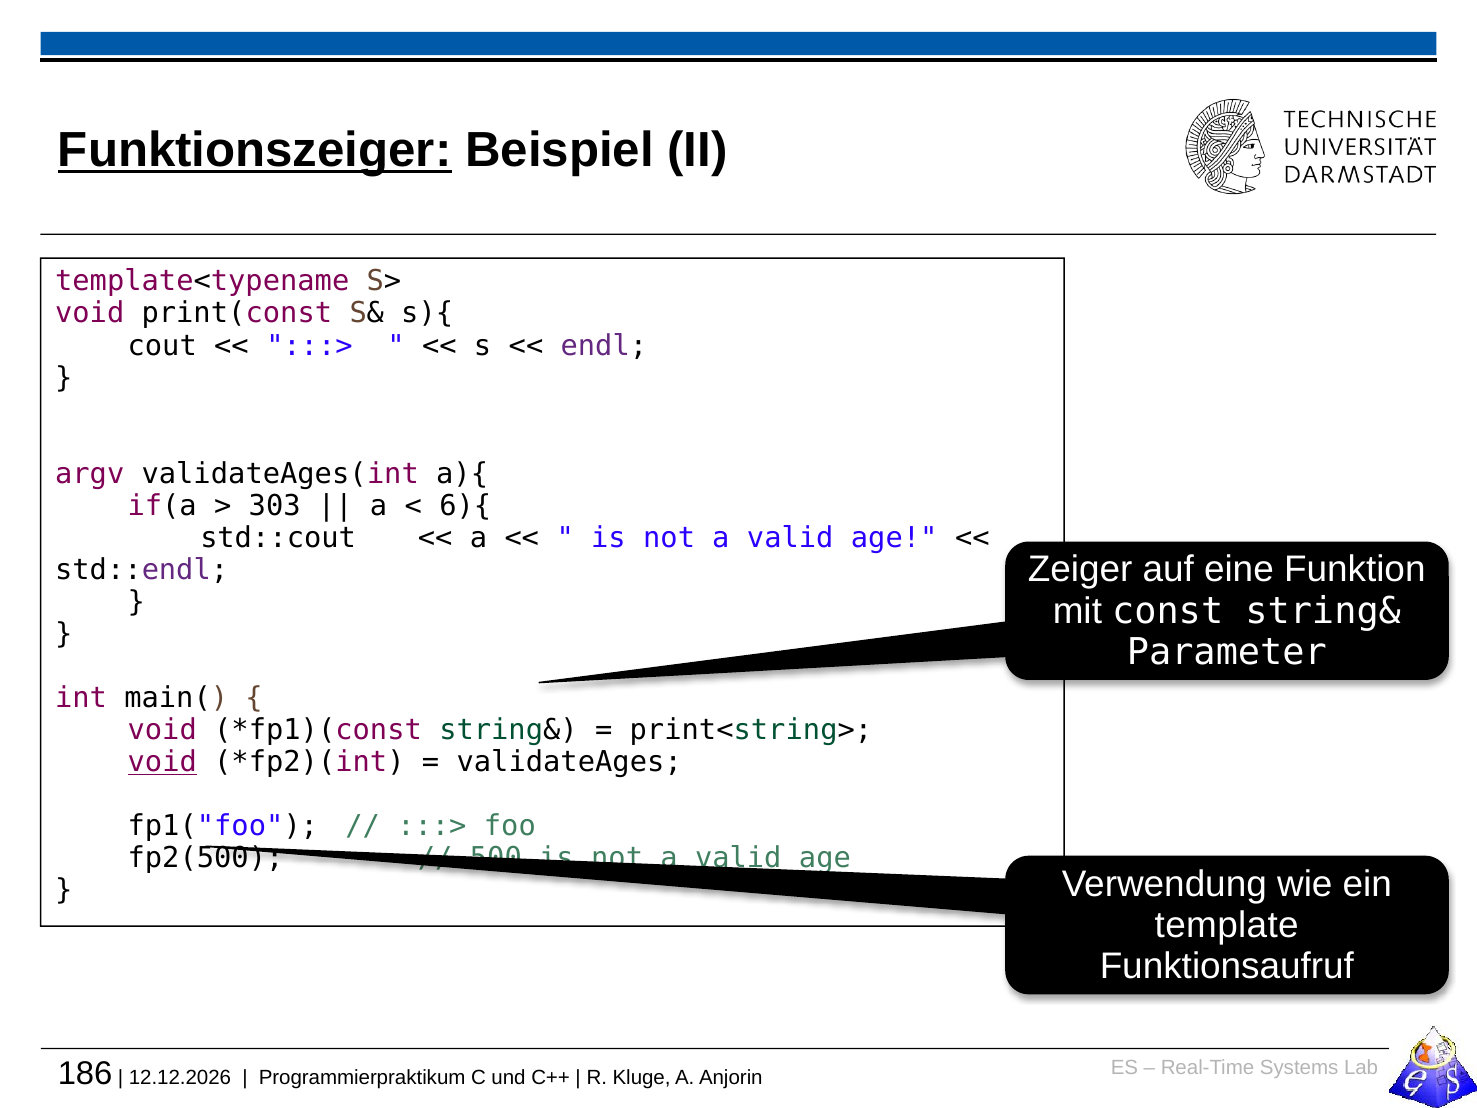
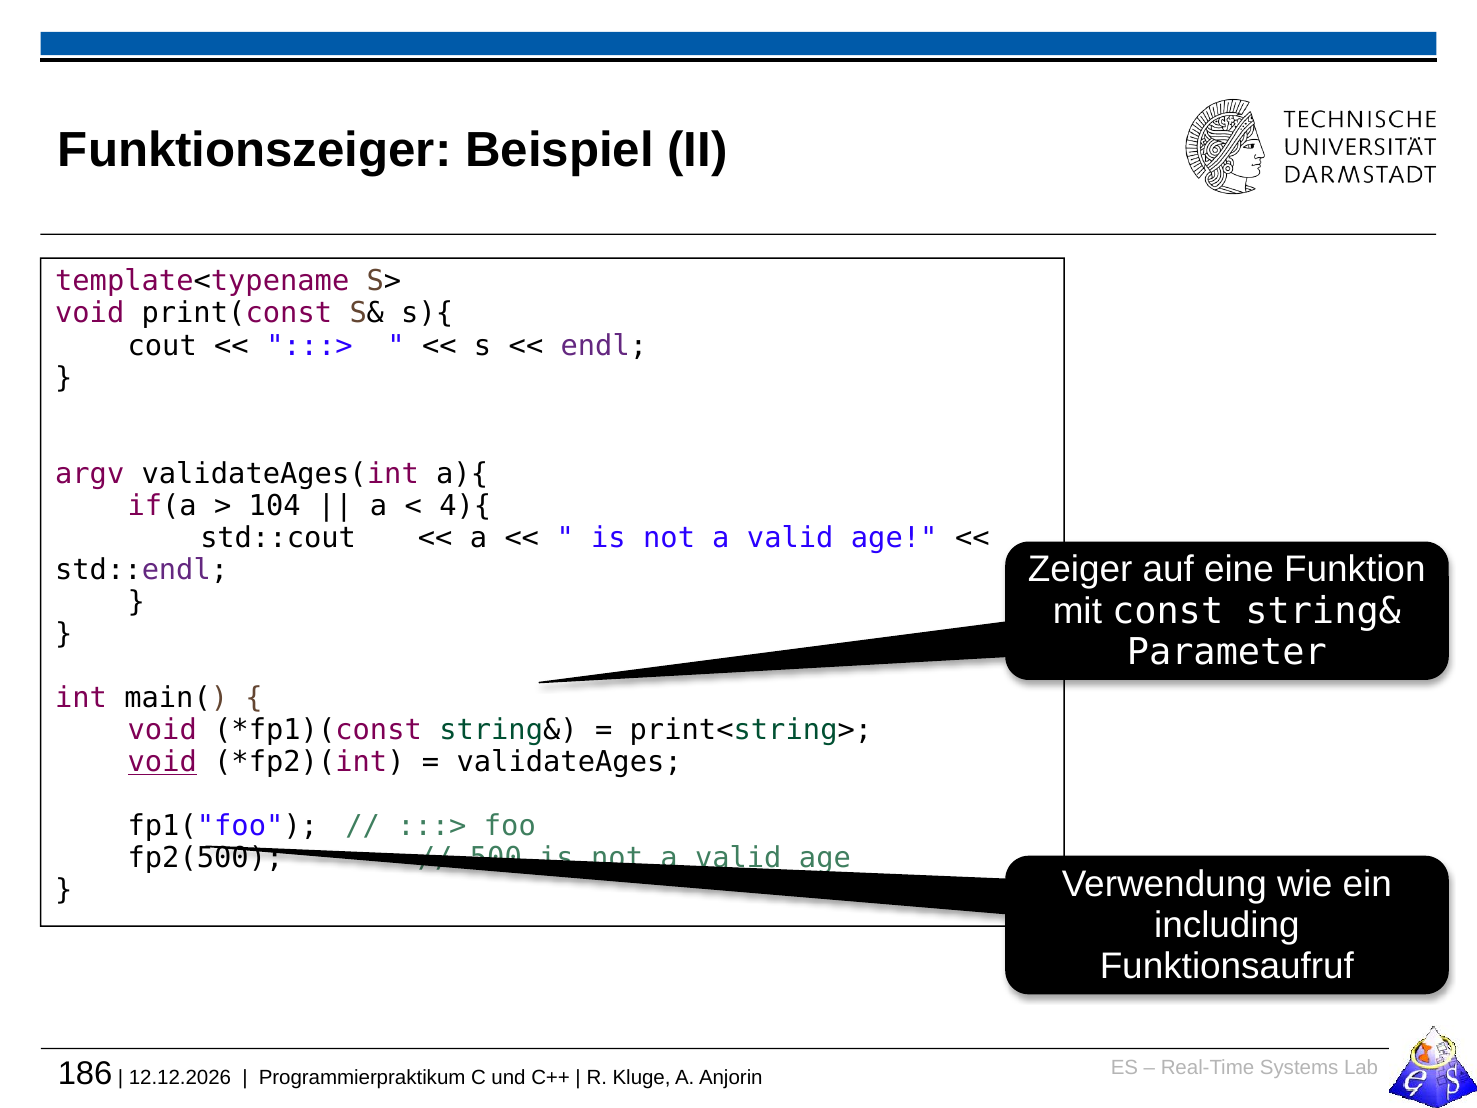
Funktionszeiger underline: present -> none (255, 150)
303: 303 -> 104 (275, 506)
6){: 6){ -> 4){ (465, 506)
template: template -> including (1227, 925)
